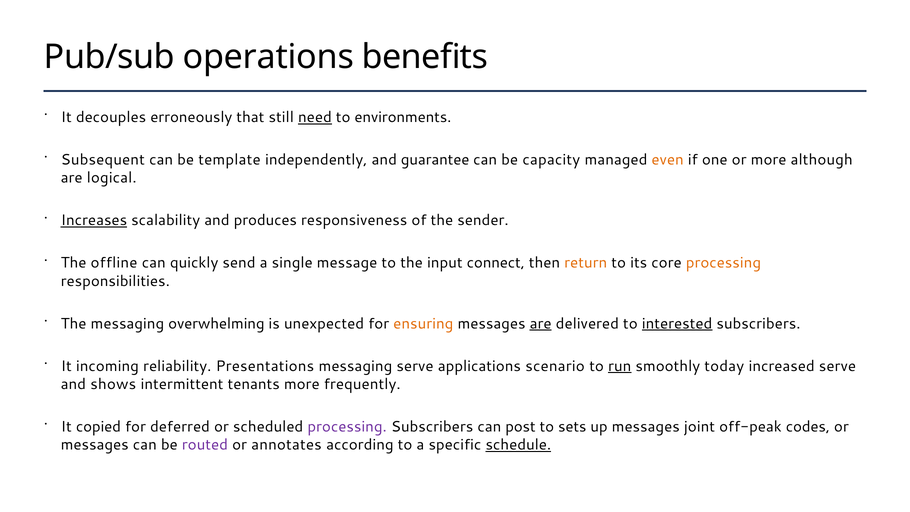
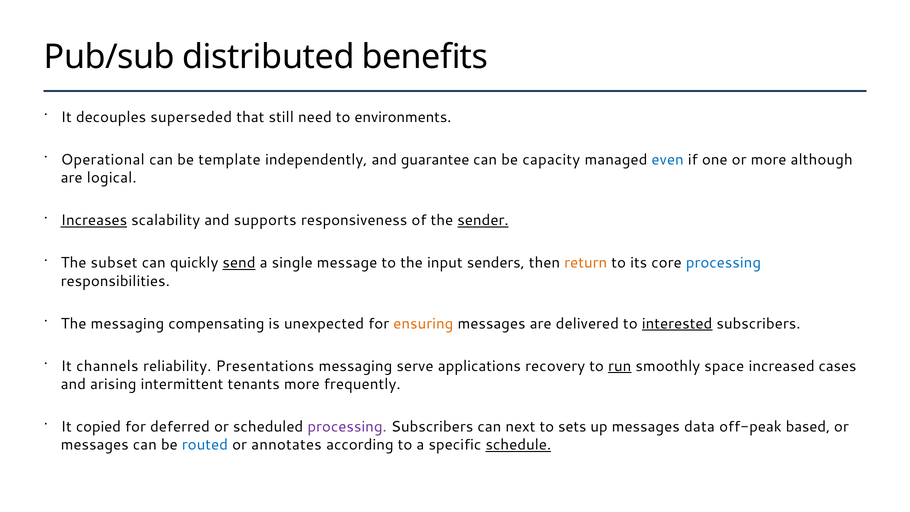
operations: operations -> distributed (268, 57)
erroneously: erroneously -> superseded (191, 117)
need underline: present -> none (315, 117)
Subsequent: Subsequent -> Operational (103, 160)
even colour: orange -> blue (668, 160)
produces: produces -> supports (265, 220)
sender underline: none -> present (483, 220)
offline: offline -> subset (114, 263)
send underline: none -> present (239, 263)
connect: connect -> senders (496, 263)
processing colour: orange -> blue (723, 263)
overwhelming: overwhelming -> compensating (216, 323)
are underline: present -> none (541, 323)
incoming: incoming -> channels (107, 366)
scenario: scenario -> recovery (555, 366)
today: today -> space (724, 366)
increased serve: serve -> cases (838, 366)
shows: shows -> arising (113, 384)
post: post -> next (520, 427)
joint: joint -> data (699, 427)
codes: codes -> based (808, 427)
routed colour: purple -> blue (205, 445)
